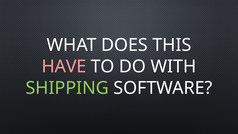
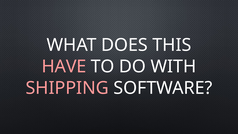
SHIPPING colour: light green -> pink (67, 88)
